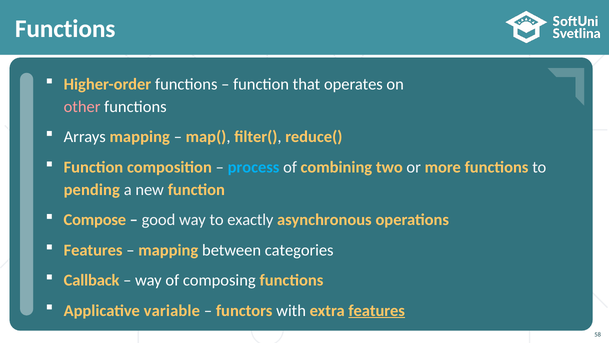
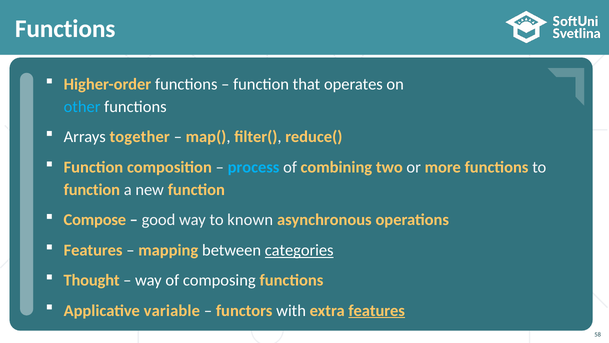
other colour: pink -> light blue (82, 107)
Arrays mapping: mapping -> together (140, 137)
pending: pending -> function (92, 190)
exactly: exactly -> known (250, 220)
categories underline: none -> present (299, 250)
Callback: Callback -> Thought (92, 280)
